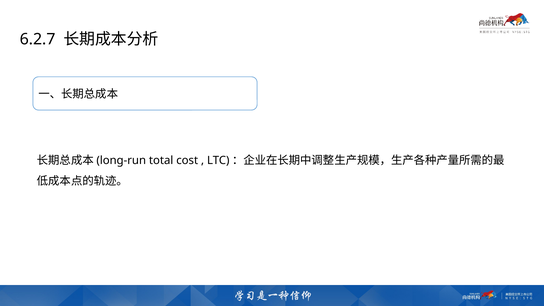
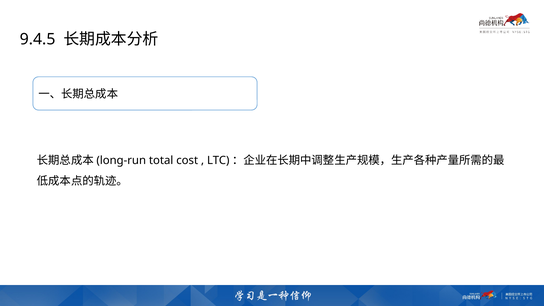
6.2.7: 6.2.7 -> 9.4.5 (38, 39)
